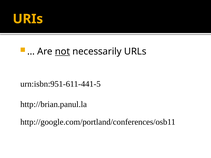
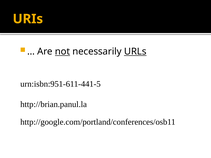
URLs underline: none -> present (135, 52)
